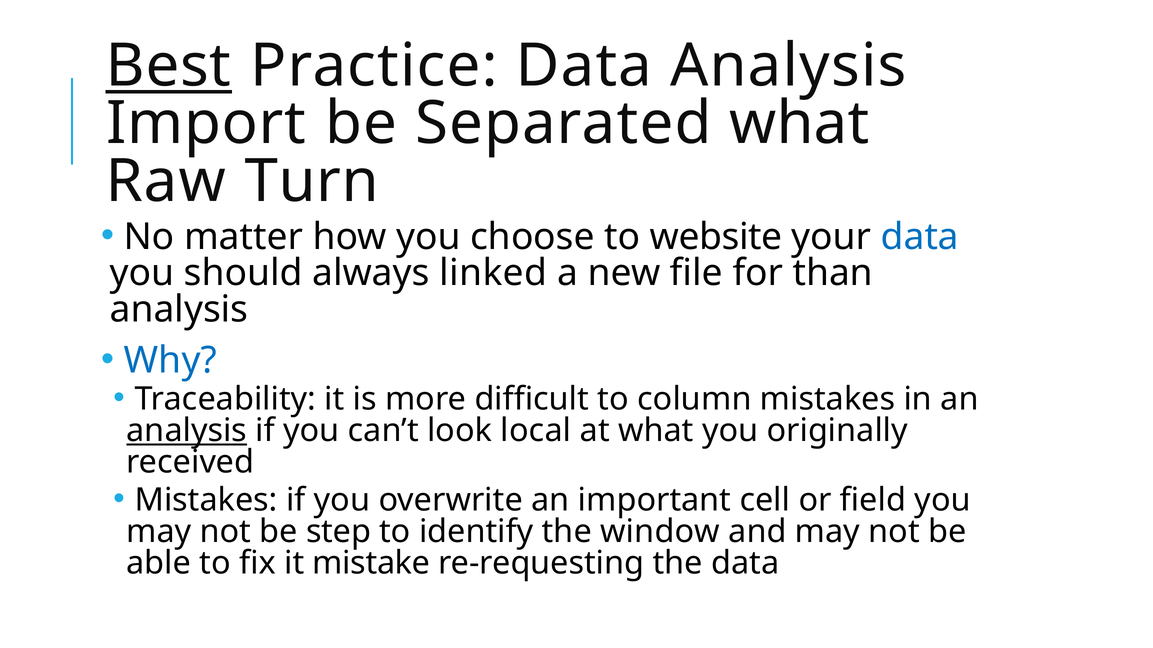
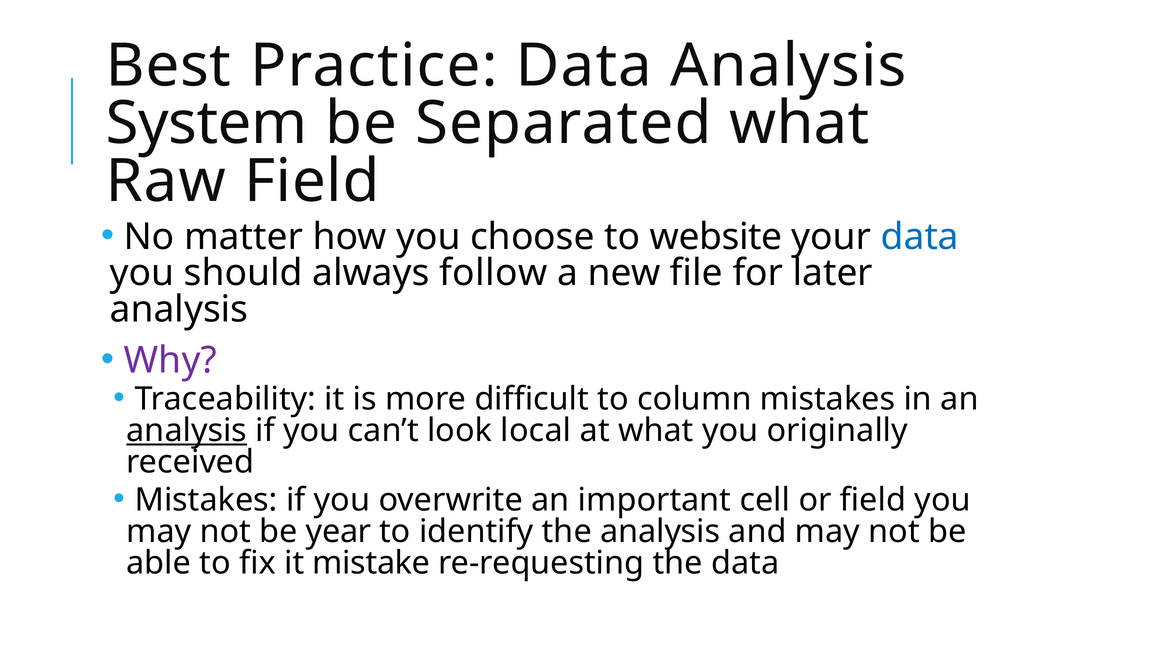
Best underline: present -> none (169, 66)
Import: Import -> System (207, 124)
Raw Turn: Turn -> Field (312, 181)
linked: linked -> follow (493, 273)
than: than -> later (833, 273)
Why colour: blue -> purple (170, 361)
step: step -> year (339, 532)
the window: window -> analysis (660, 532)
